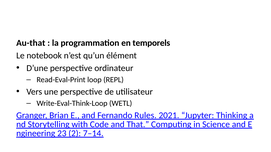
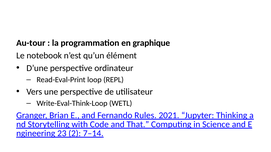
Au-that: Au-that -> Au-tour (31, 43)
temporels: temporels -> graphique (151, 43)
